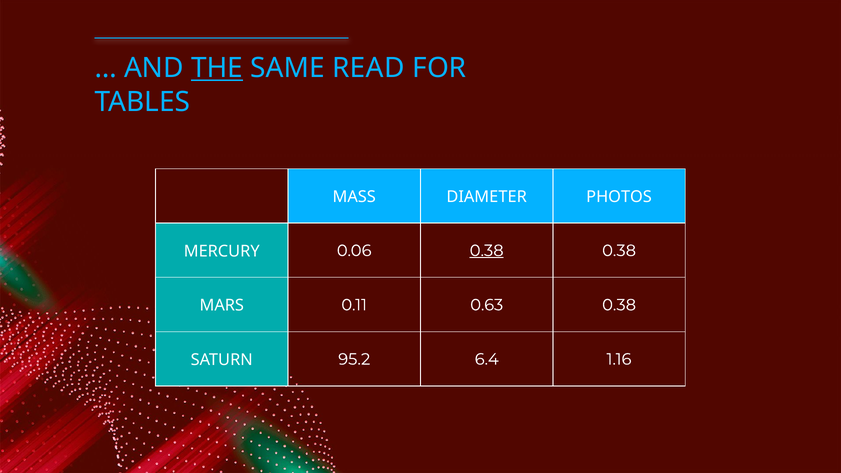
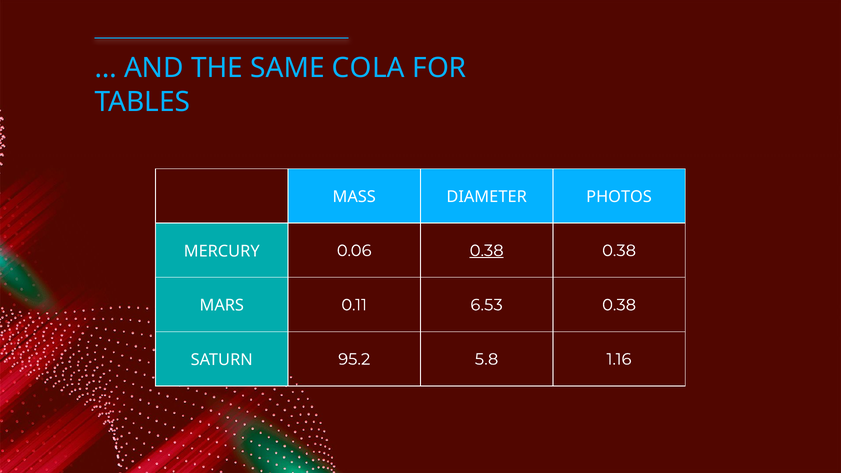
THE underline: present -> none (217, 68)
READ: READ -> COLA (368, 68)
0.63: 0.63 -> 6.53 (487, 305)
6.4: 6.4 -> 5.8 (487, 359)
